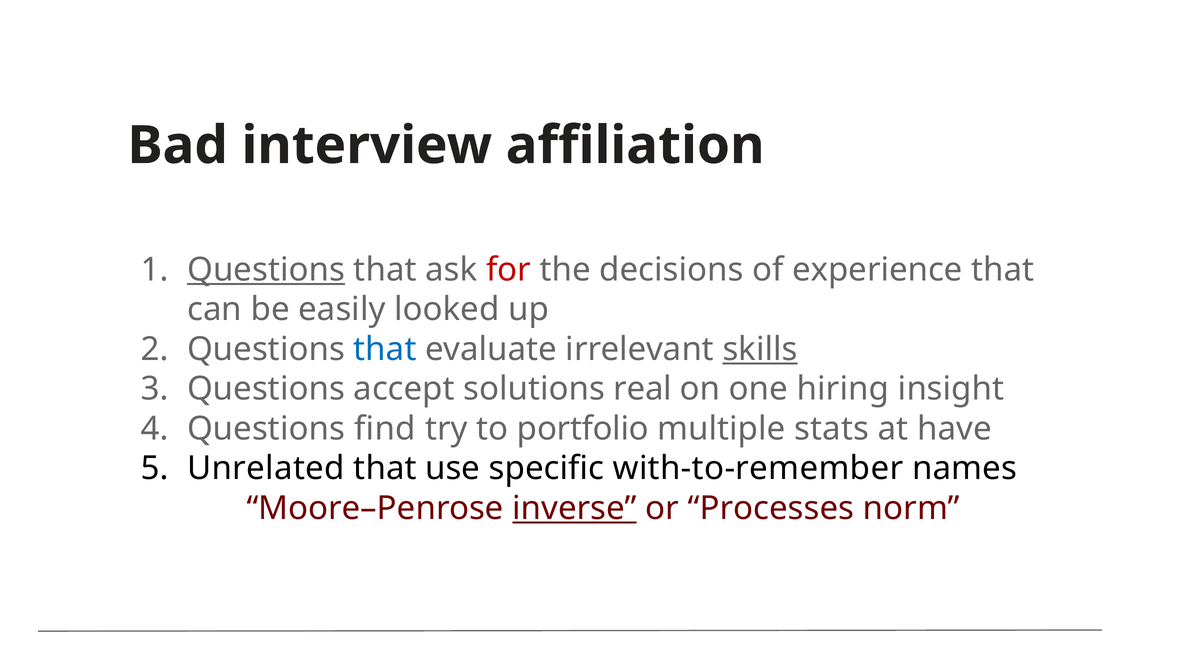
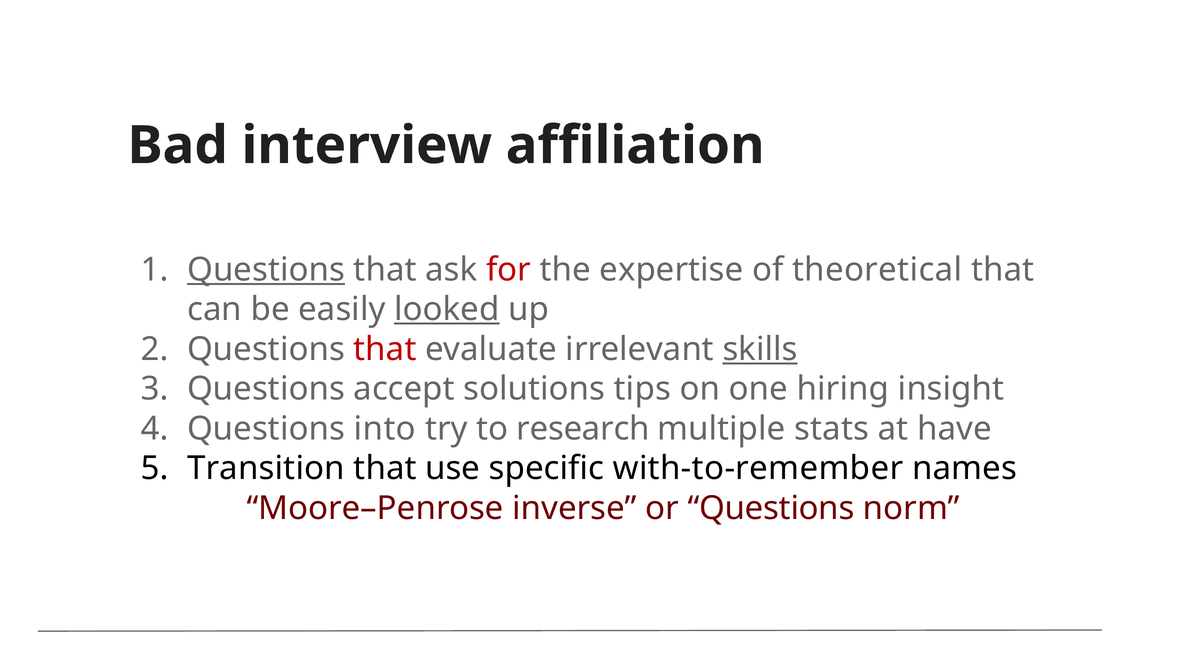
decisions: decisions -> expertise (671, 270)
experience: experience -> theoretical (877, 270)
looked underline: none -> present (447, 309)
that colour: blue -> red (385, 349)
real: real -> tips (642, 389)
find: find -> into (385, 429)
portfolio: portfolio -> research (583, 429)
Unrelated: Unrelated -> Transition (266, 468)
inverse underline: present -> none (575, 508)
or Processes: Processes -> Questions (771, 508)
